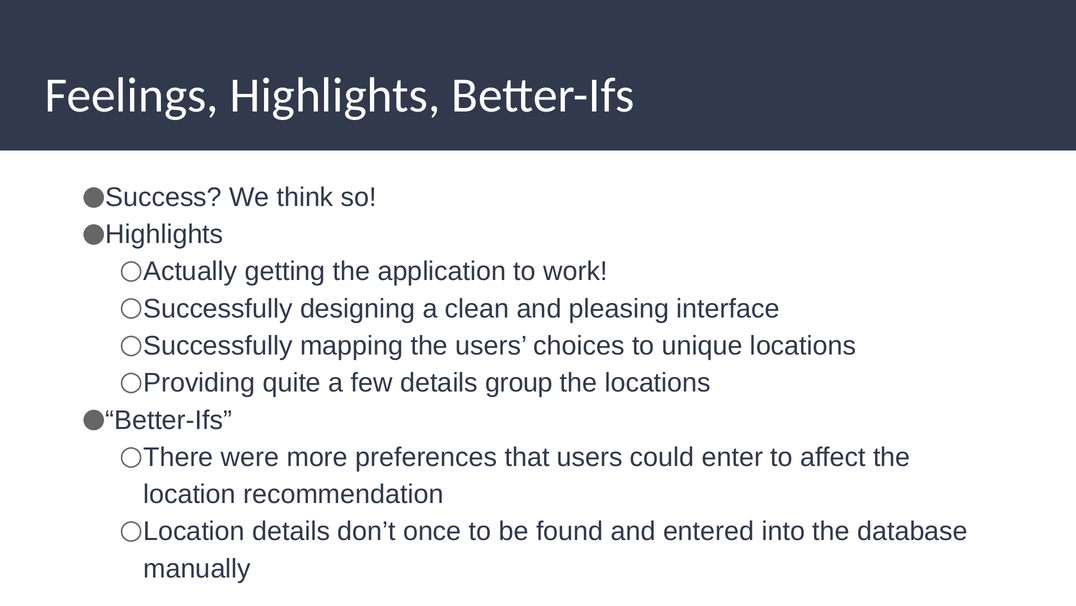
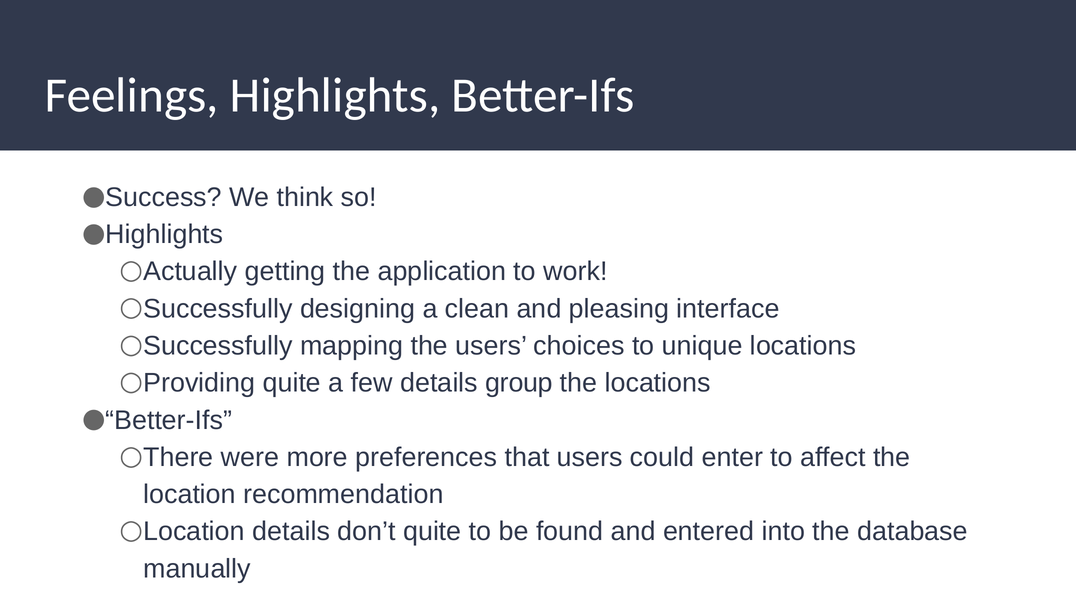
don’t once: once -> quite (432, 531)
